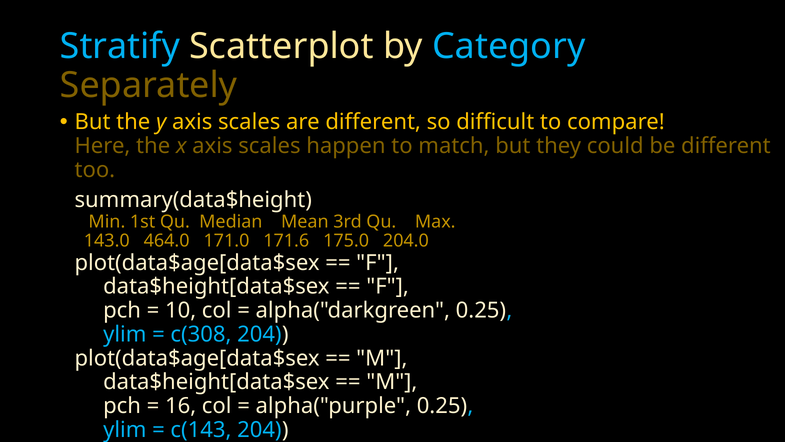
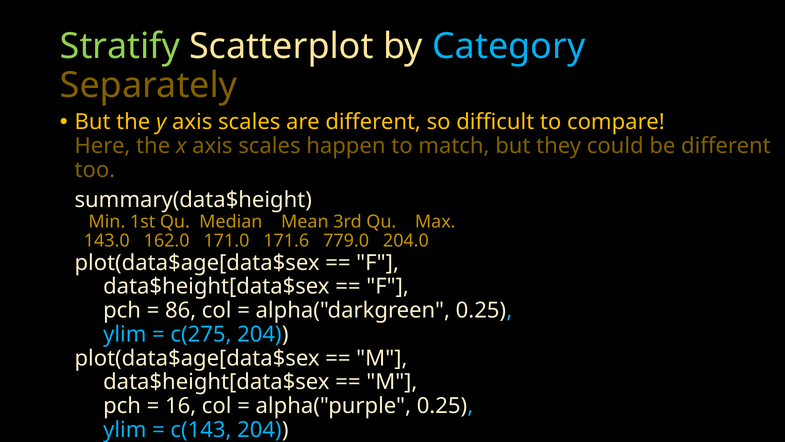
Stratify colour: light blue -> light green (120, 47)
464.0: 464.0 -> 162.0 (167, 241)
175.0: 175.0 -> 779.0 (346, 241)
10: 10 -> 86 (181, 310)
c(308: c(308 -> c(275 (201, 334)
